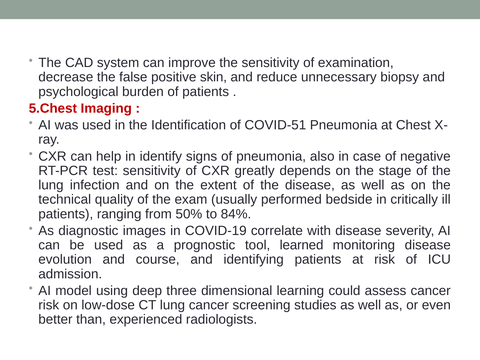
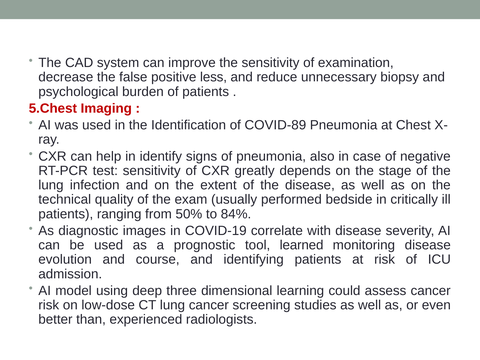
skin: skin -> less (214, 77)
COVID-51: COVID-51 -> COVID-89 (275, 125)
